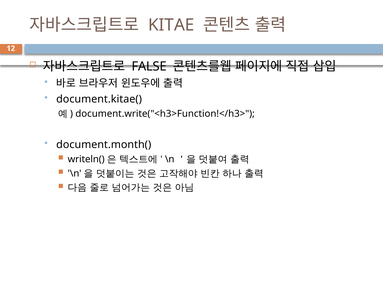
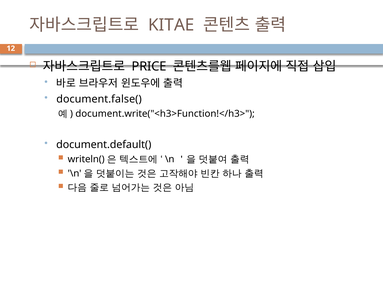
FALSE: FALSE -> PRICE (149, 67)
document.kitae(: document.kitae( -> document.false( (99, 99)
document.month(: document.month( -> document.default( (104, 145)
